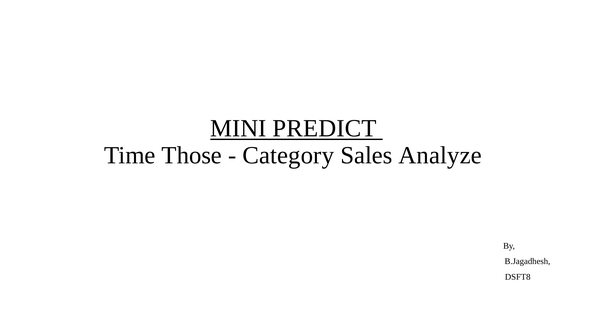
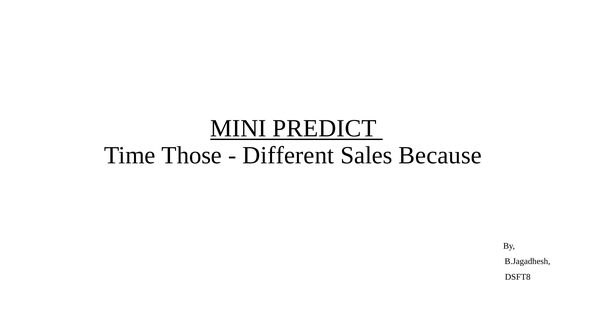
Category: Category -> Different (288, 155)
Analyze: Analyze -> Because (440, 155)
